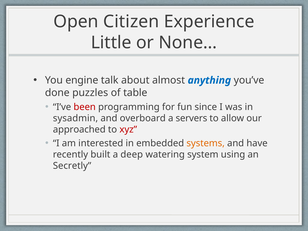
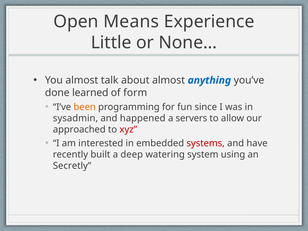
Citizen: Citizen -> Means (131, 21)
You engine: engine -> almost (82, 80)
puzzles: puzzles -> learned (90, 93)
table: table -> form (135, 93)
been colour: red -> orange (85, 107)
overboard: overboard -> happened (143, 118)
systems colour: orange -> red (206, 143)
